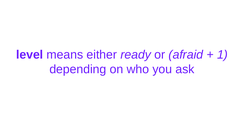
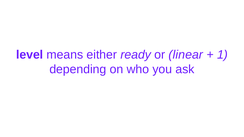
afraid: afraid -> linear (186, 55)
